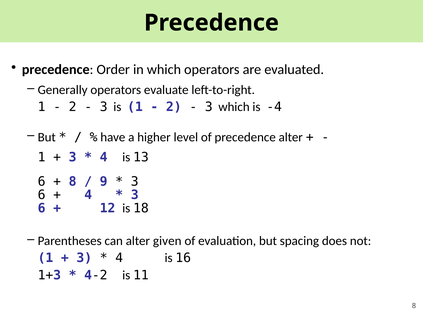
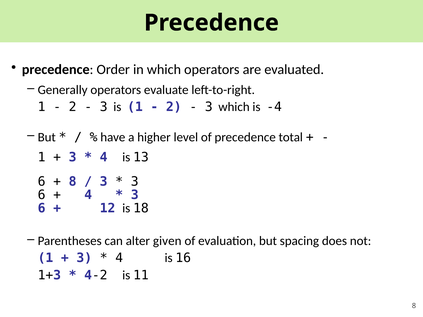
precedence alter: alter -> total (291, 137)
9: 9 -> 3 (104, 182)
